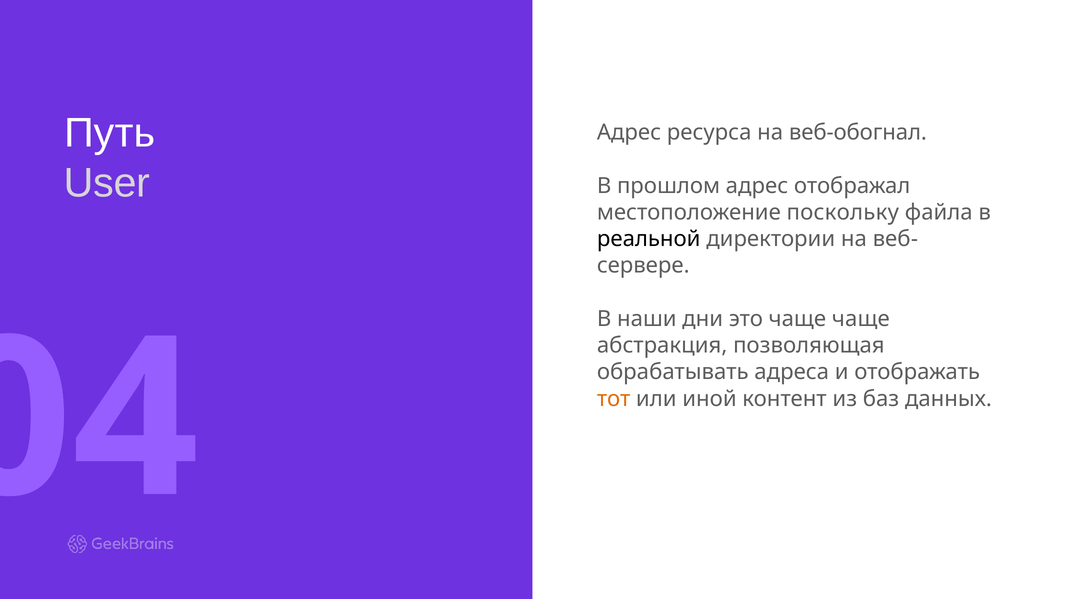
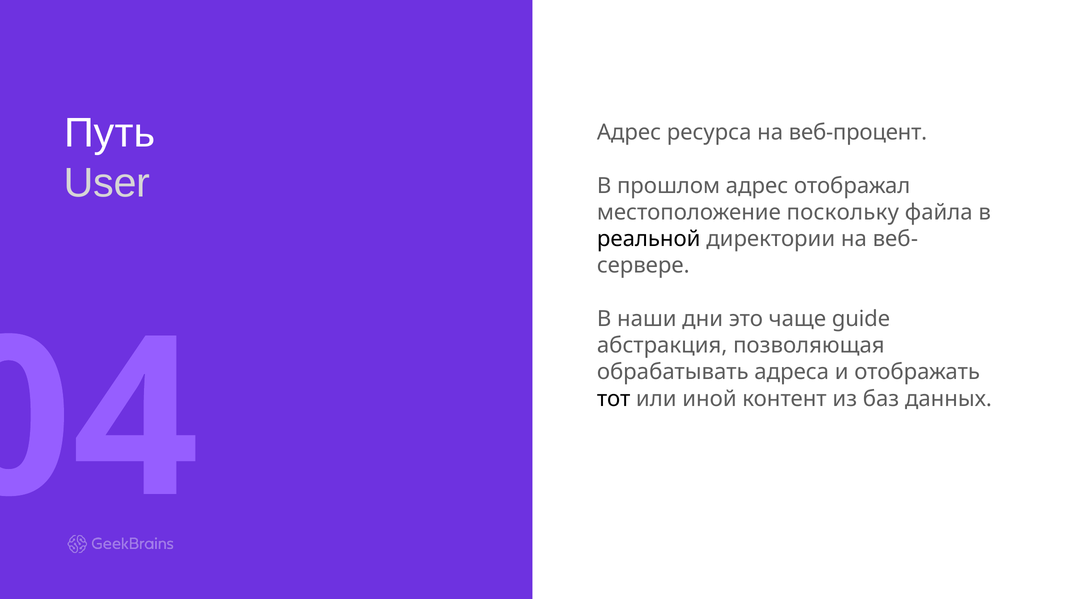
веб-обогнал: веб-обогнал -> веб-процент (858, 133)
чаще чаще: чаще -> guide (861, 319)
тот colour: orange -> black (614, 399)
